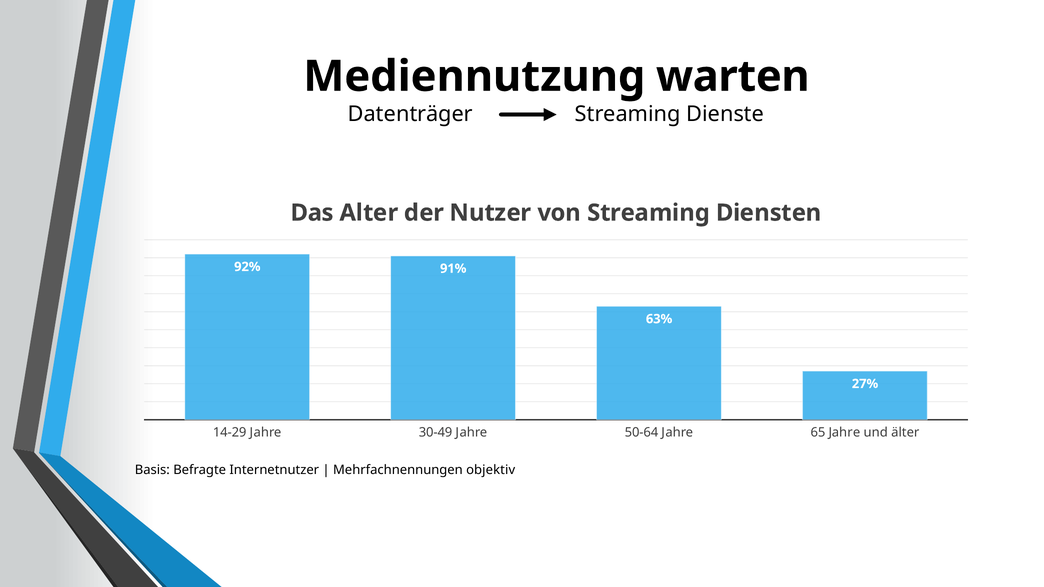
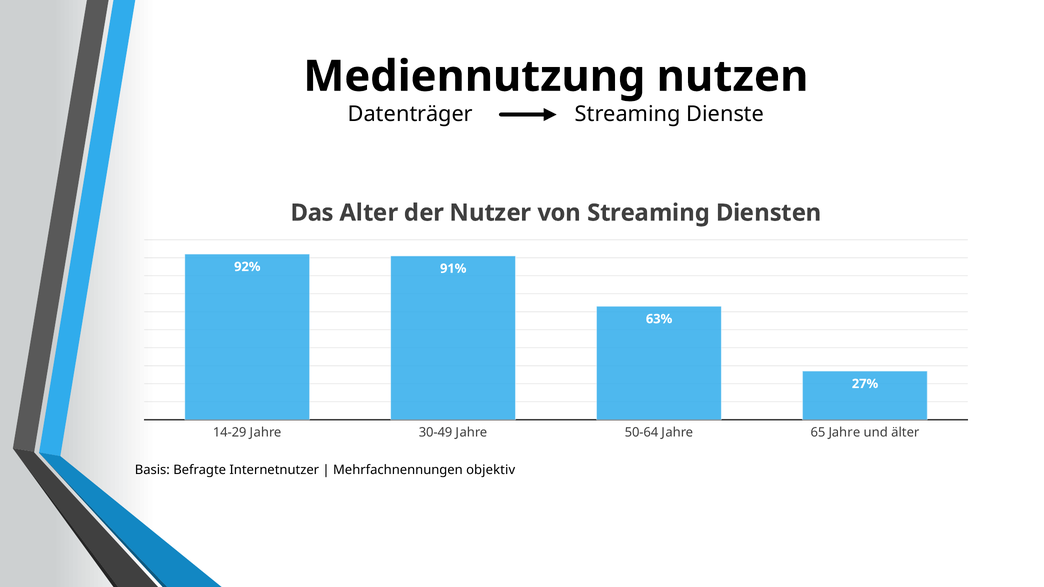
warten: warten -> nutzen (733, 77)
